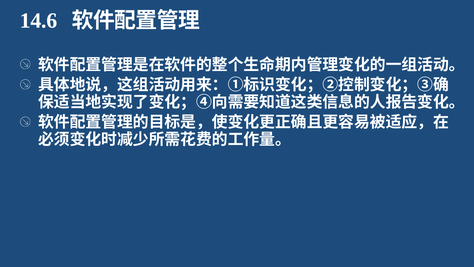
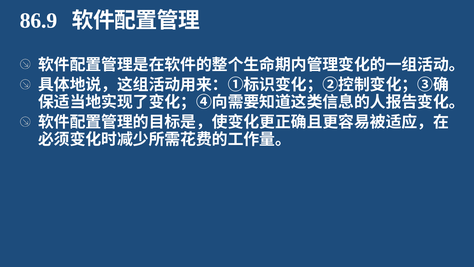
14.6: 14.6 -> 86.9 (39, 20)
